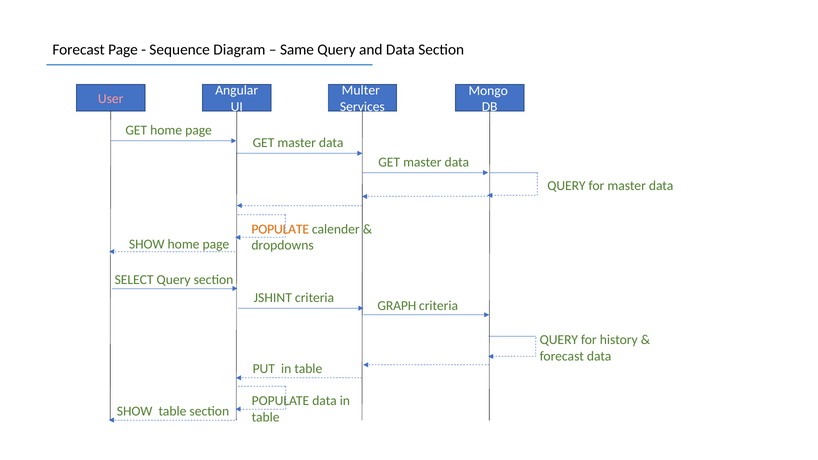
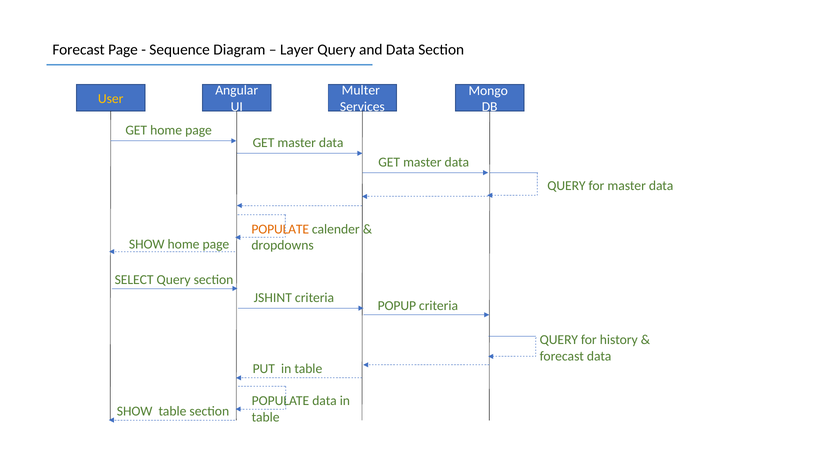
Same: Same -> Layer (297, 50)
User colour: pink -> yellow (111, 99)
GRAPH: GRAPH -> POPUP (397, 306)
